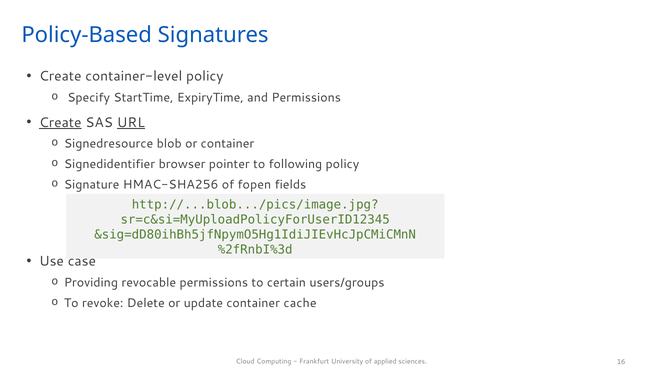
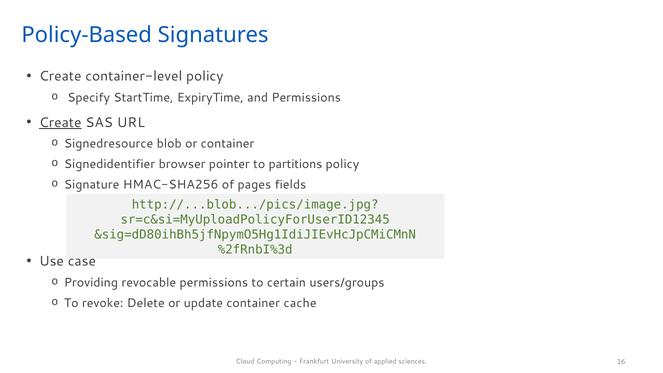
URL underline: present -> none (131, 122)
following: following -> partitions (295, 164)
fopen: fopen -> pages (254, 185)
